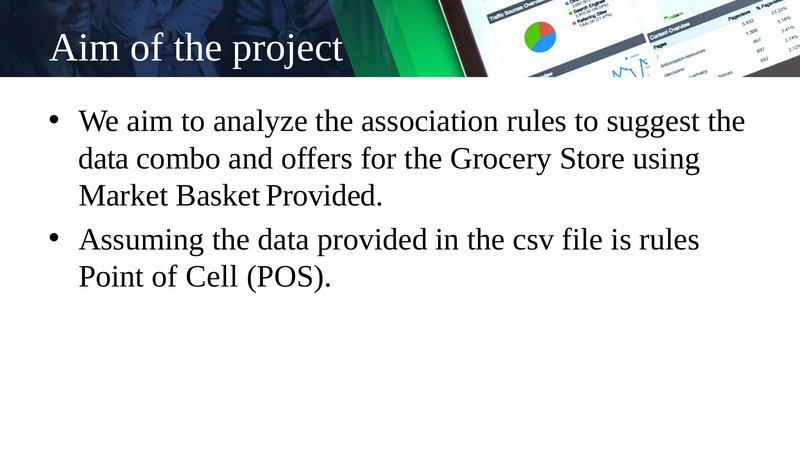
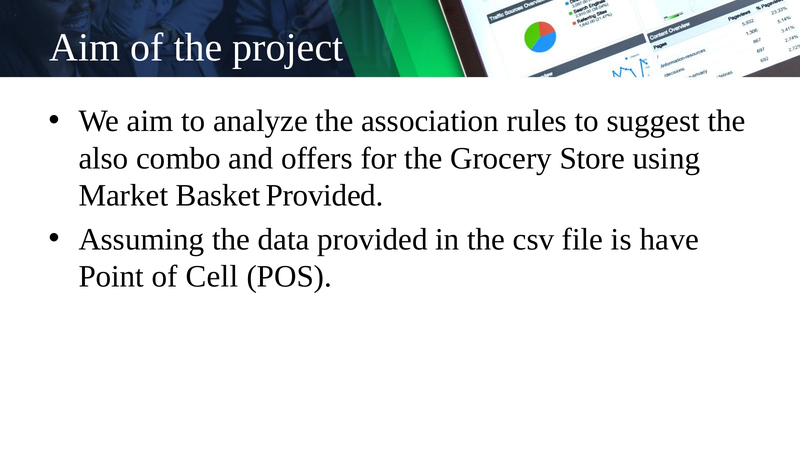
data: data -> also (104, 158)
is rules: rules -> have (669, 239)
